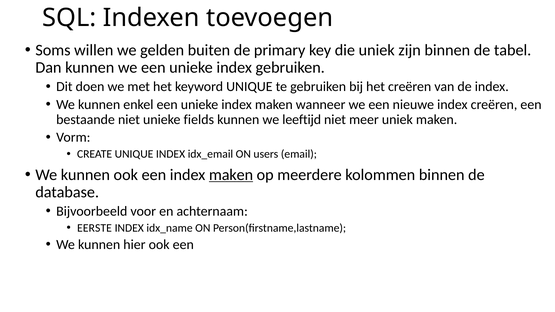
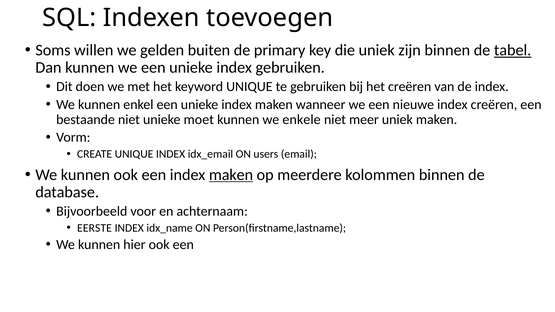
tabel underline: none -> present (513, 50)
fields: fields -> moet (199, 120)
leeftijd: leeftijd -> enkele (302, 120)
